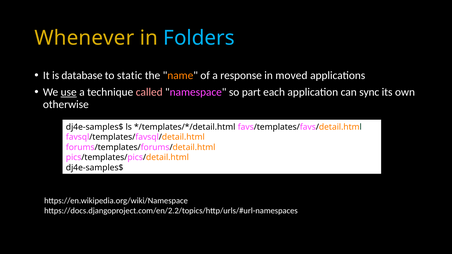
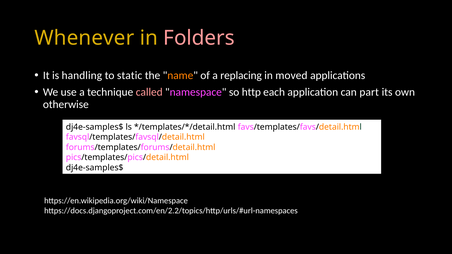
Folders colour: light blue -> pink (199, 38)
database: database -> handling (82, 75)
response: response -> replacing (241, 75)
use underline: present -> none (69, 92)
part: part -> http (251, 92)
sync: sync -> part (369, 92)
